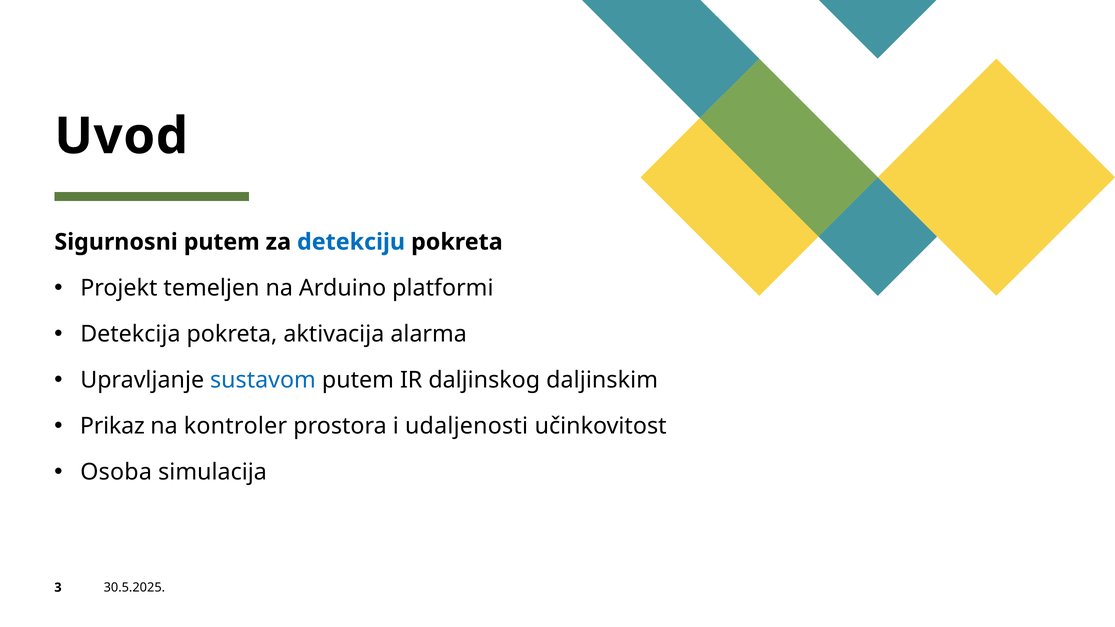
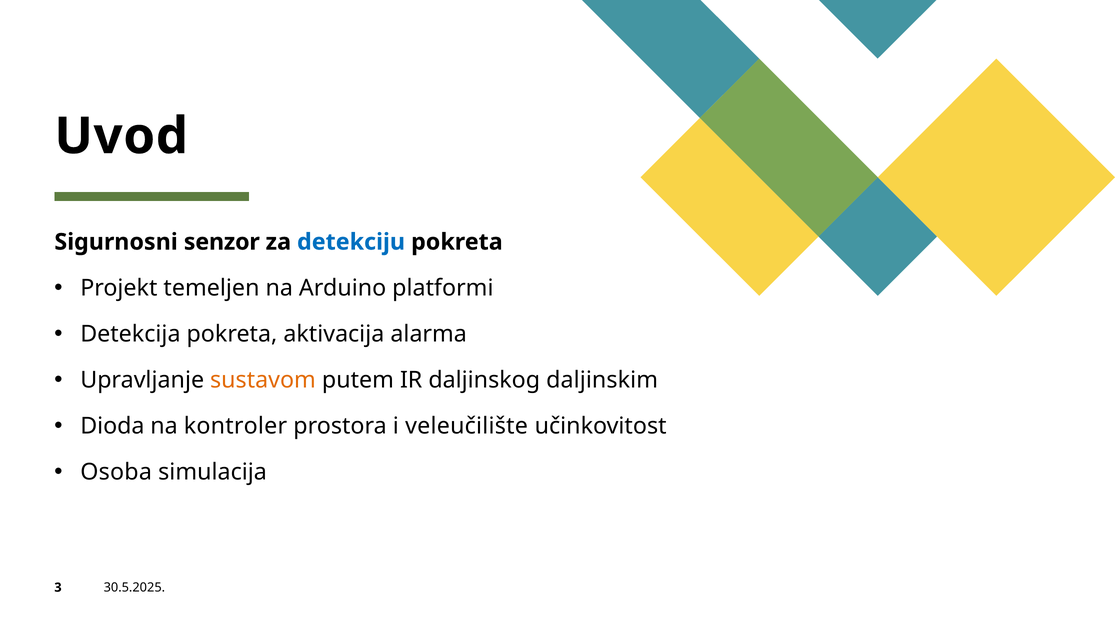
Sigurnosni putem: putem -> senzor (222, 242)
sustavom colour: blue -> orange (263, 380)
Prikaz: Prikaz -> Dioda (112, 426)
udaljenosti: udaljenosti -> veleučilište (467, 426)
